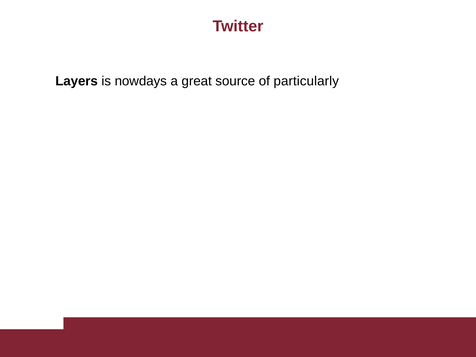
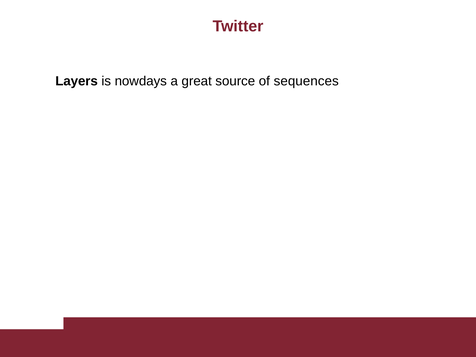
particularly: particularly -> sequences (306, 81)
